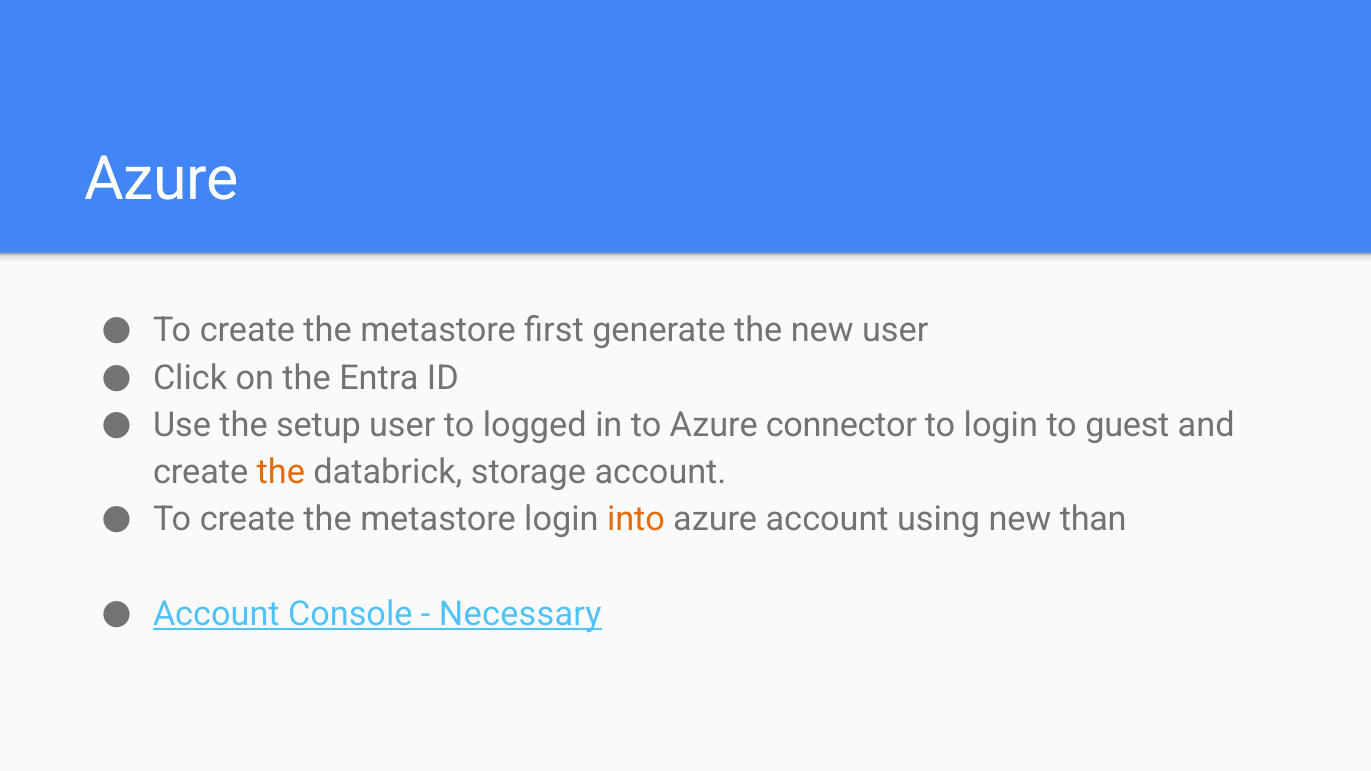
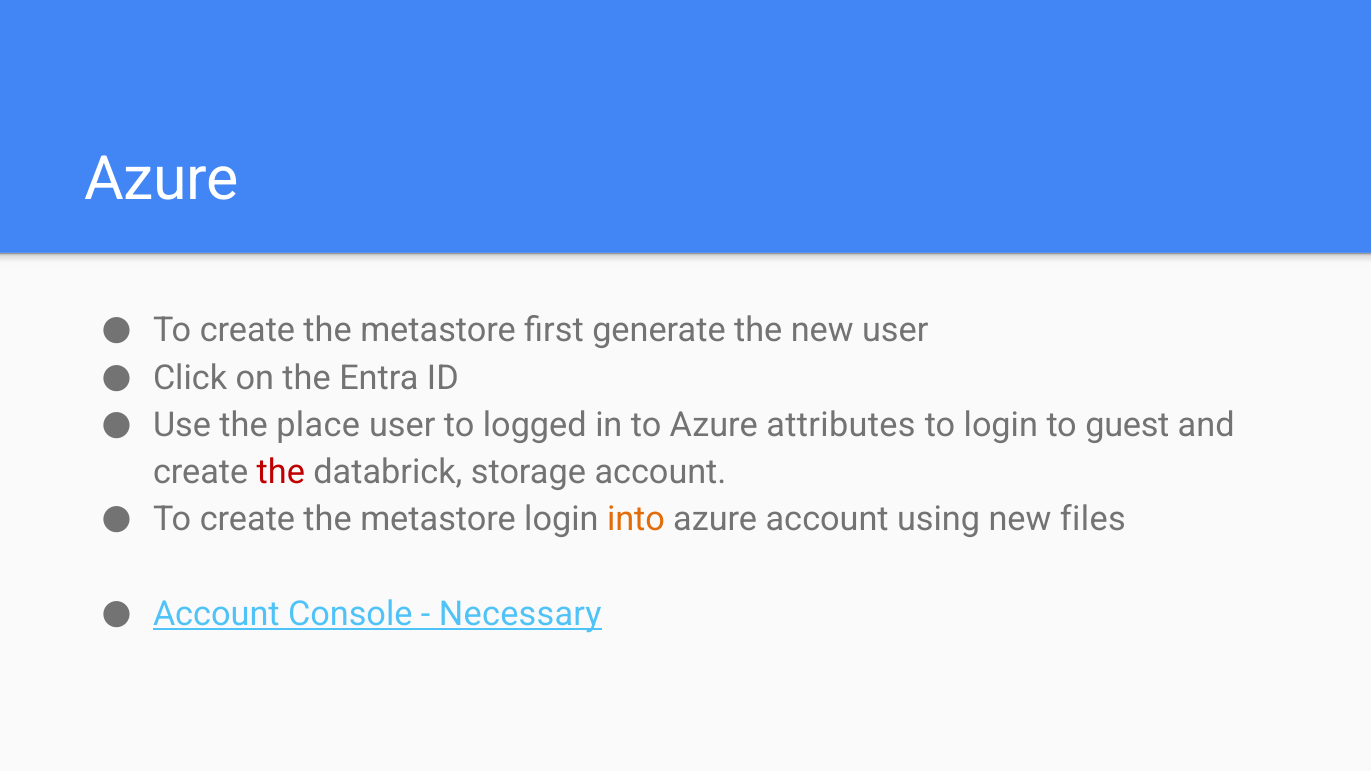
setup: setup -> place (318, 425)
connector: connector -> attributes (841, 425)
the colour: orange -> red (281, 472)
than: than -> files (1093, 520)
